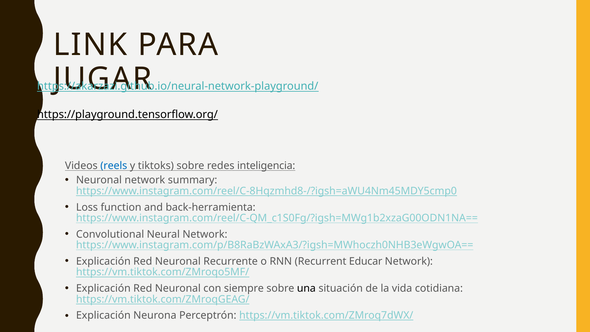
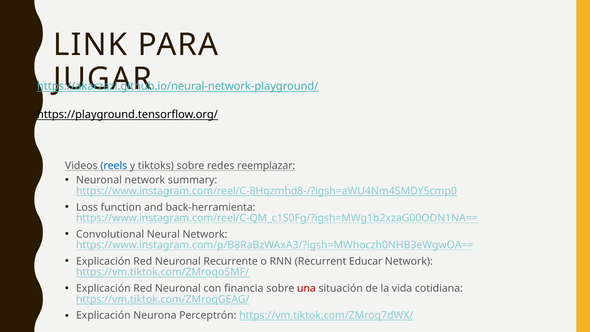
inteligencia: inteligencia -> reemplazar (266, 166)
siempre: siempre -> financia (244, 288)
una colour: black -> red (306, 288)
